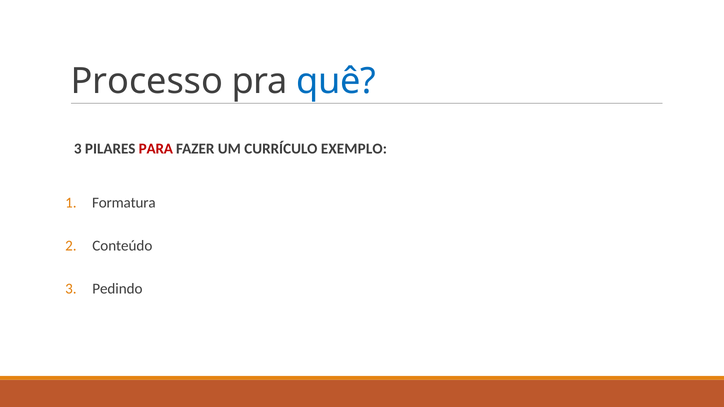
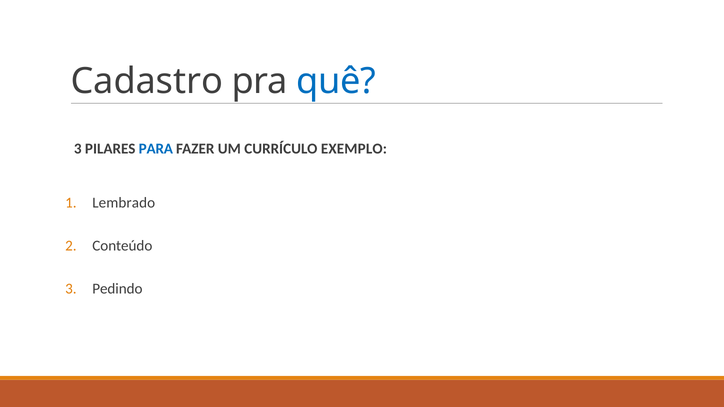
Processo: Processo -> Cadastro (147, 81)
PARA colour: red -> blue (156, 149)
Formatura: Formatura -> Lembrado (124, 203)
